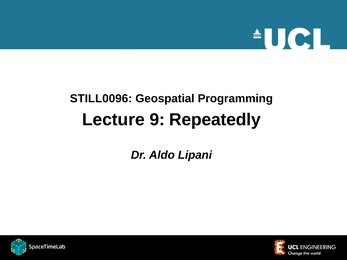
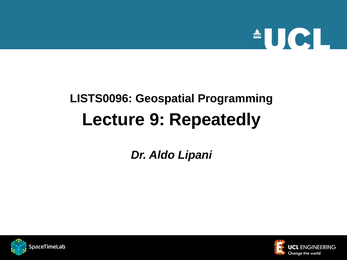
STILL0096: STILL0096 -> LISTS0096 (101, 99)
